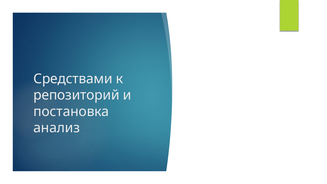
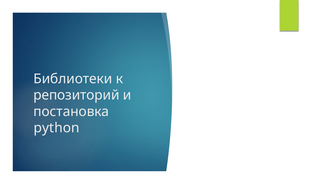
Средствами: Средствами -> Библиотеки (73, 79)
анализ: анализ -> python (57, 128)
